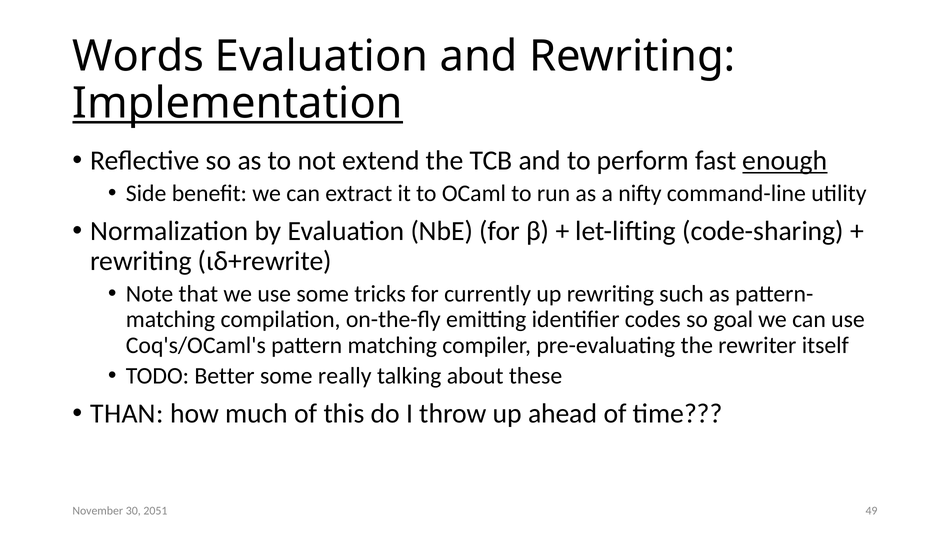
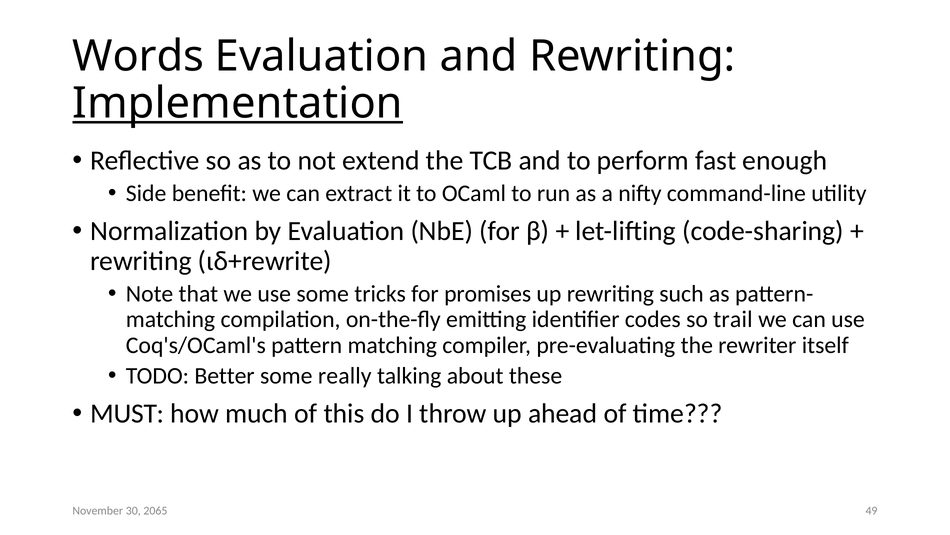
enough underline: present -> none (785, 161)
currently: currently -> promises (488, 294)
goal: goal -> trail (733, 319)
THAN: THAN -> MUST (127, 413)
2051: 2051 -> 2065 (155, 510)
